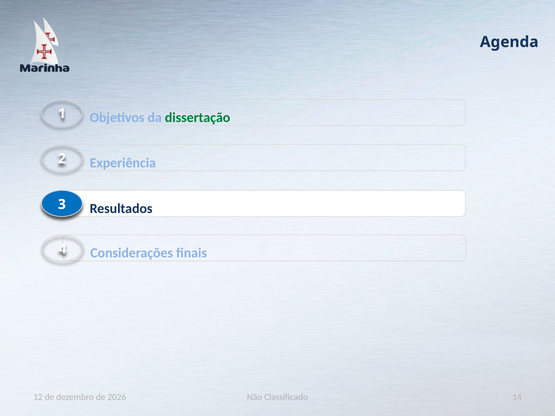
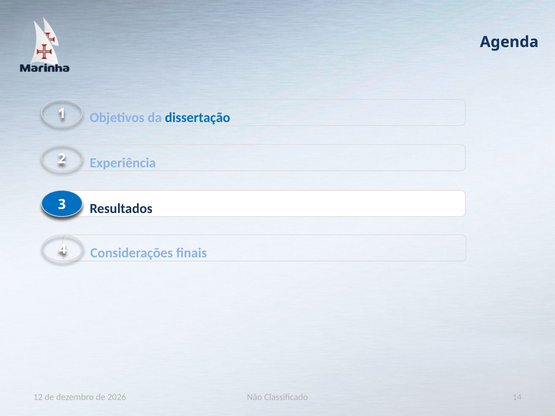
dissertação colour: green -> blue (198, 118)
